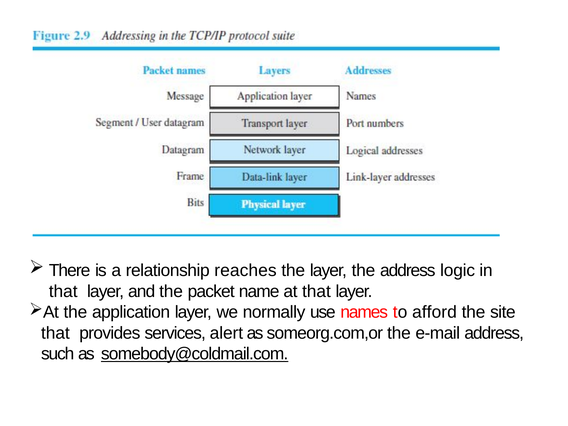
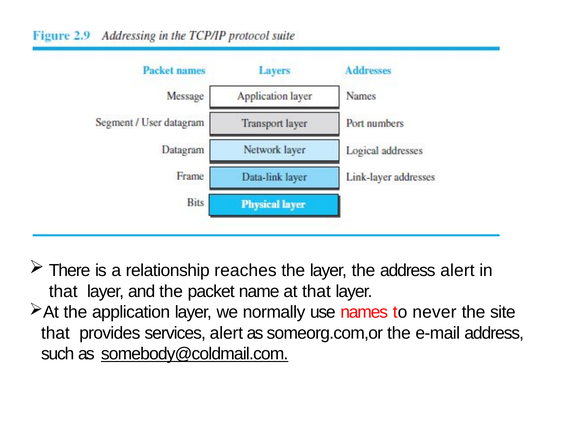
address logic: logic -> alert (457, 270)
afford: afford -> never (434, 312)
